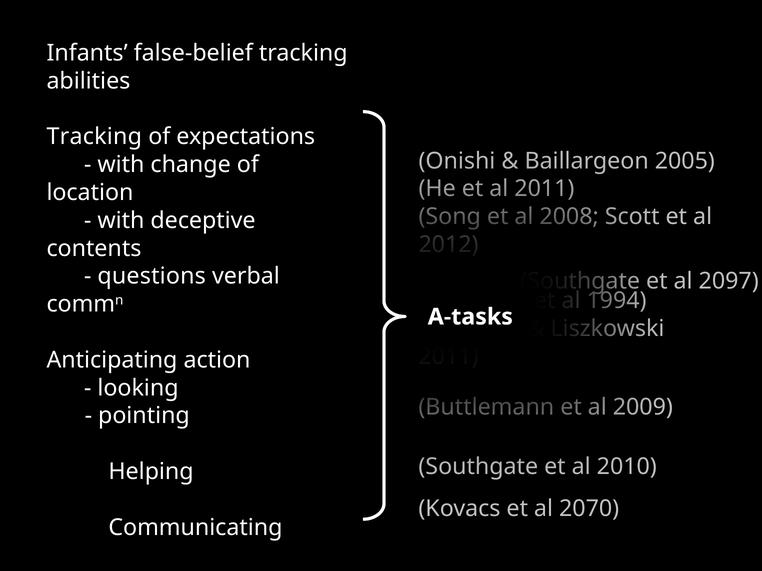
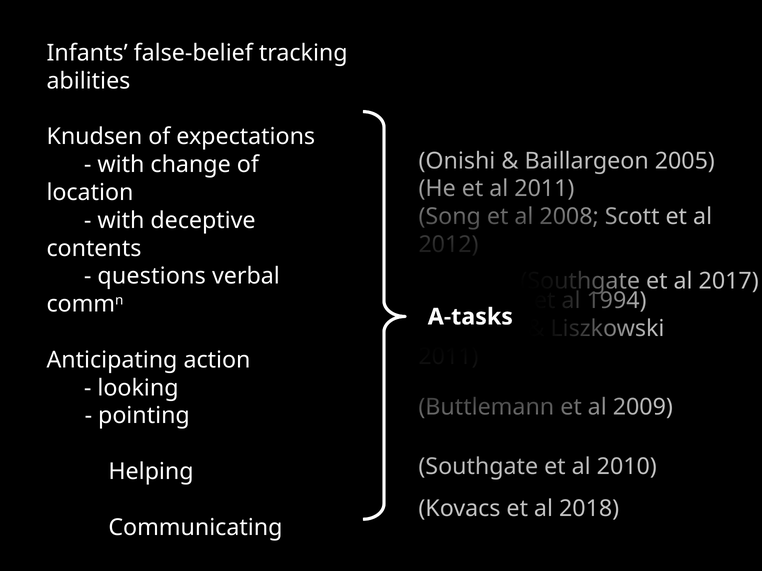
Tracking: Tracking -> Knudsen (94, 137)
2097: 2097 -> 2017 (729, 281)
2070: 2070 -> 2018 (589, 509)
